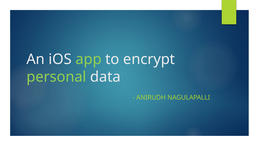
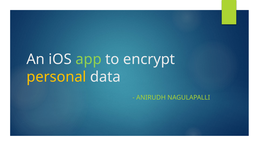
personal colour: light green -> yellow (56, 77)
